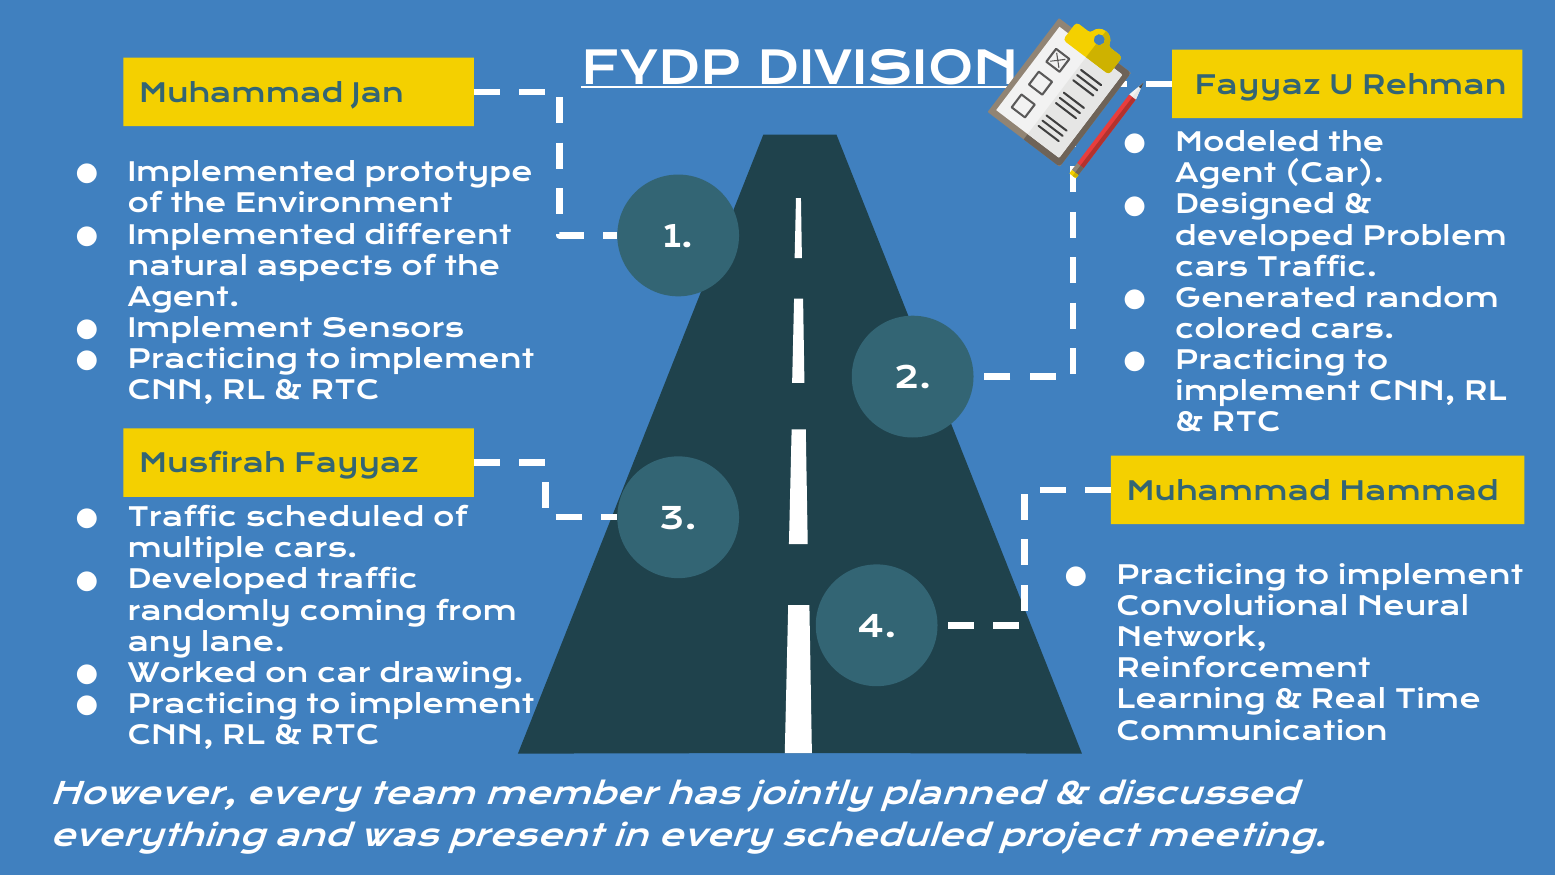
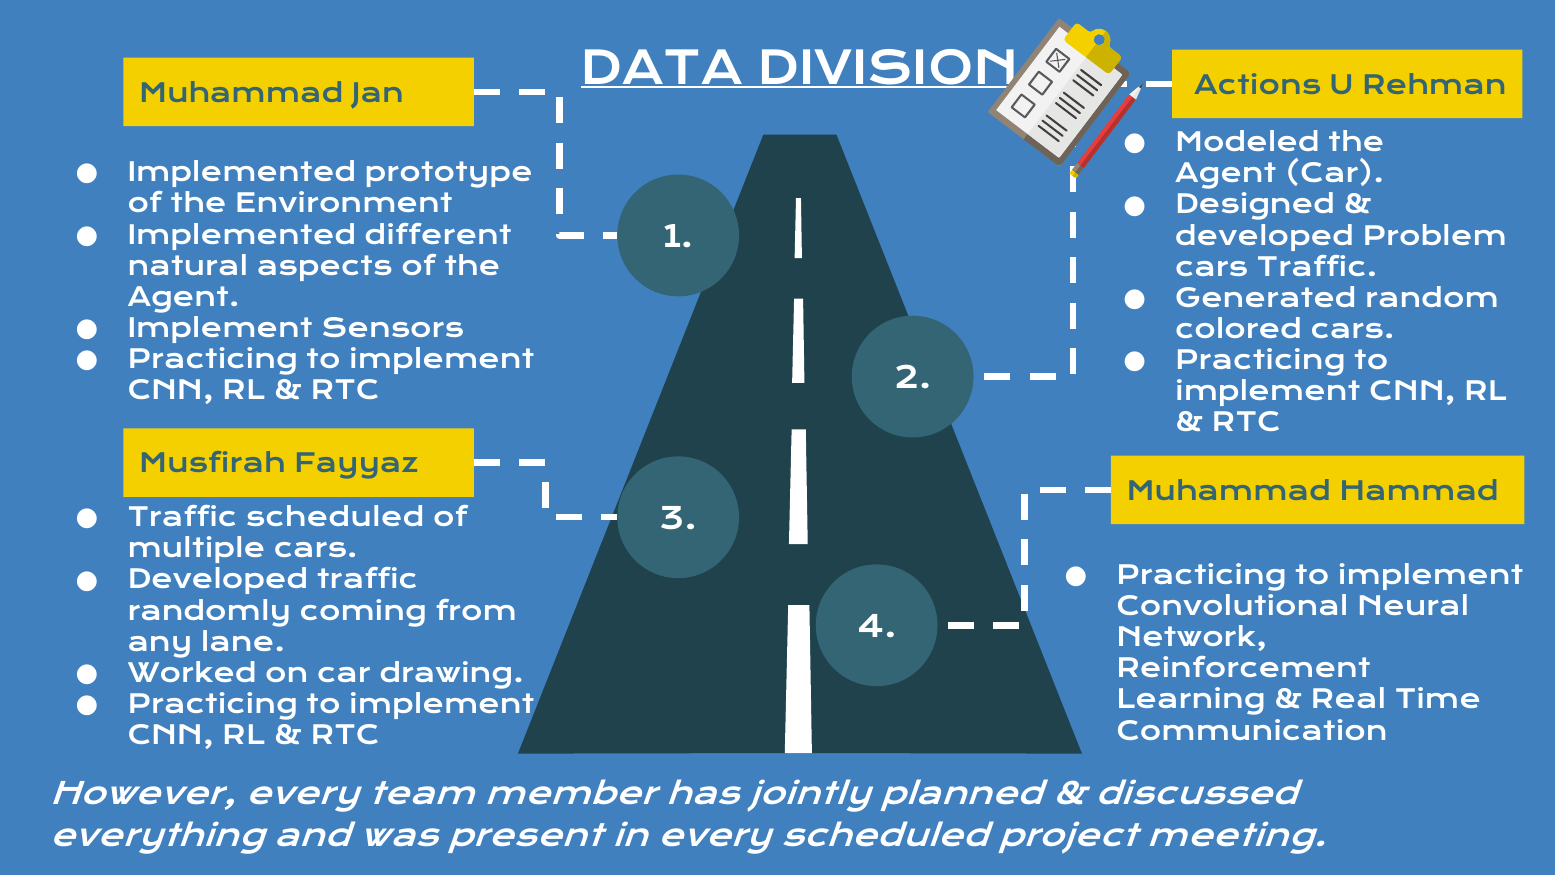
FYDP: FYDP -> DATA (662, 70)
Fayyaz: Fayyaz -> Actions (1258, 86)
